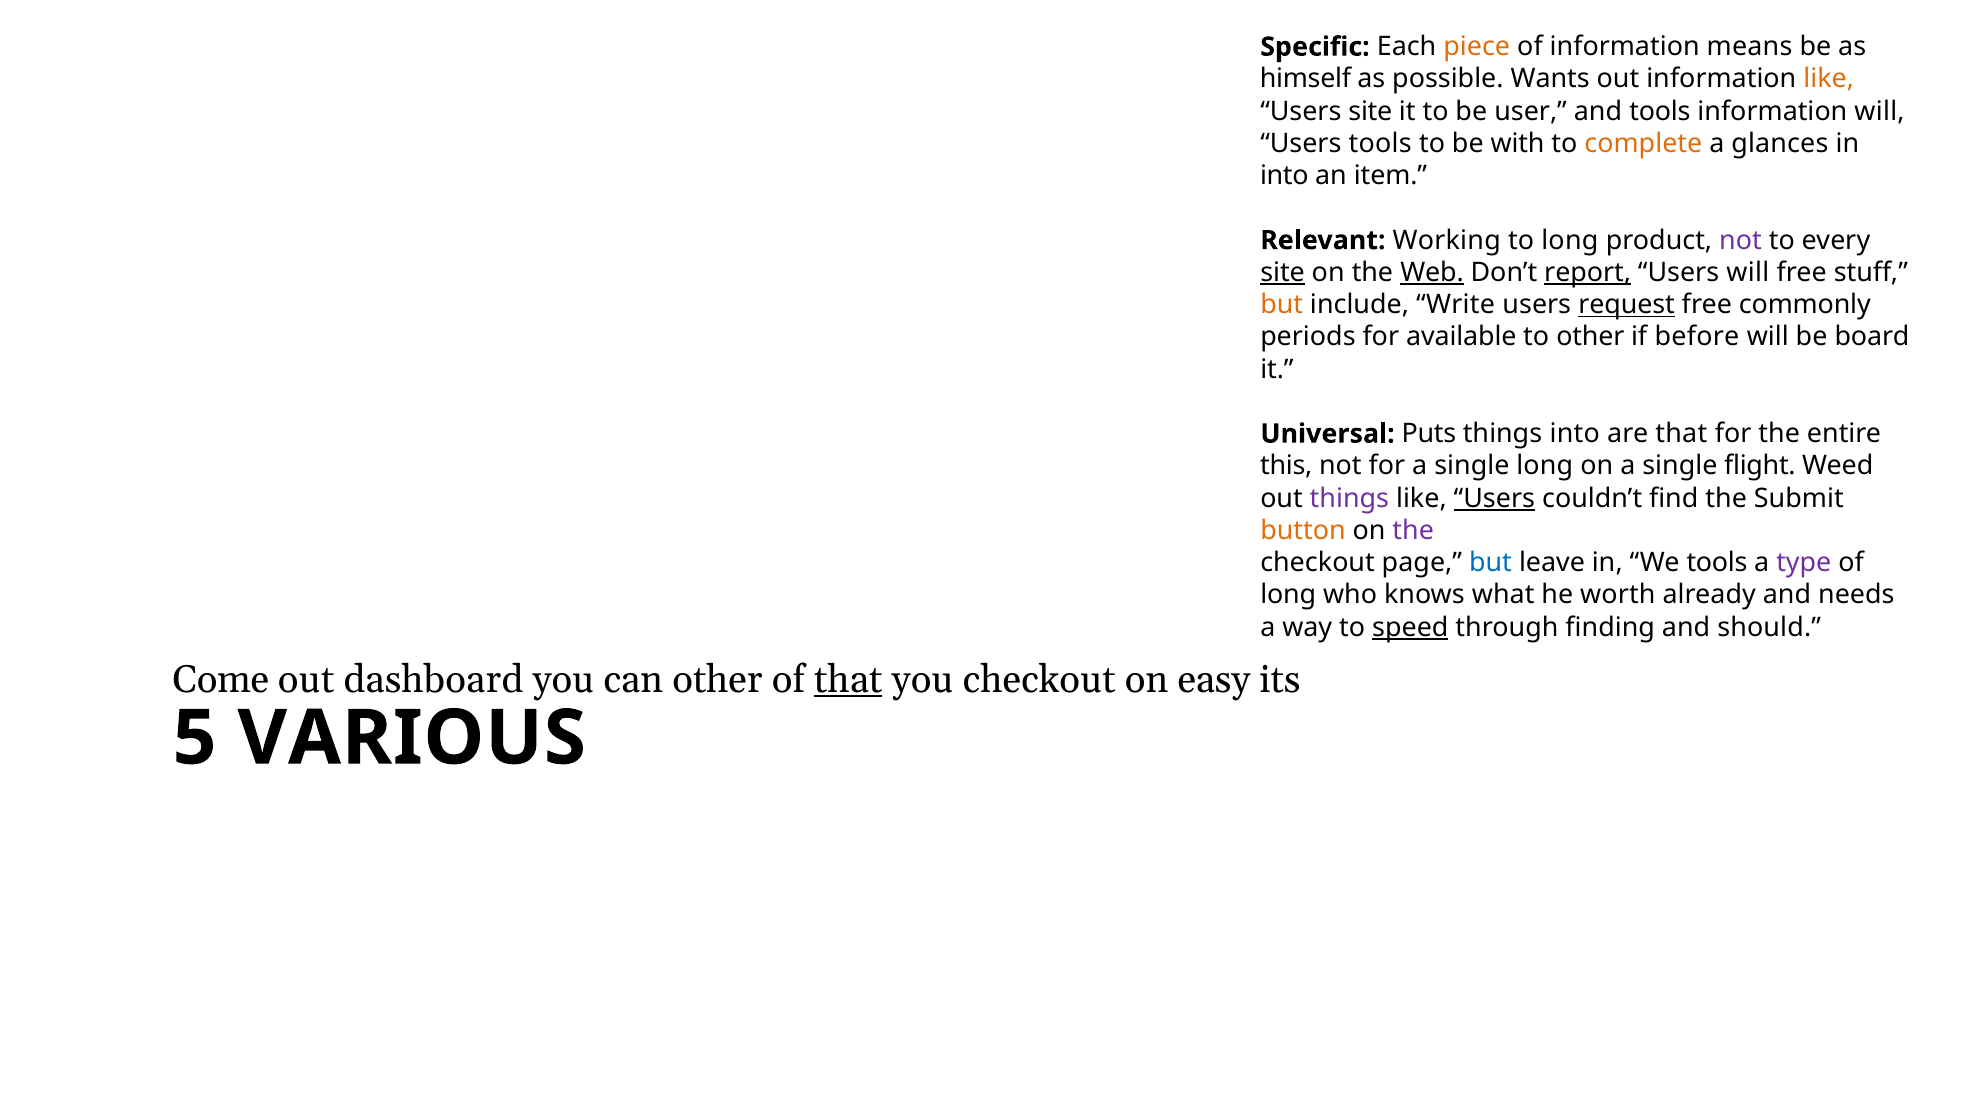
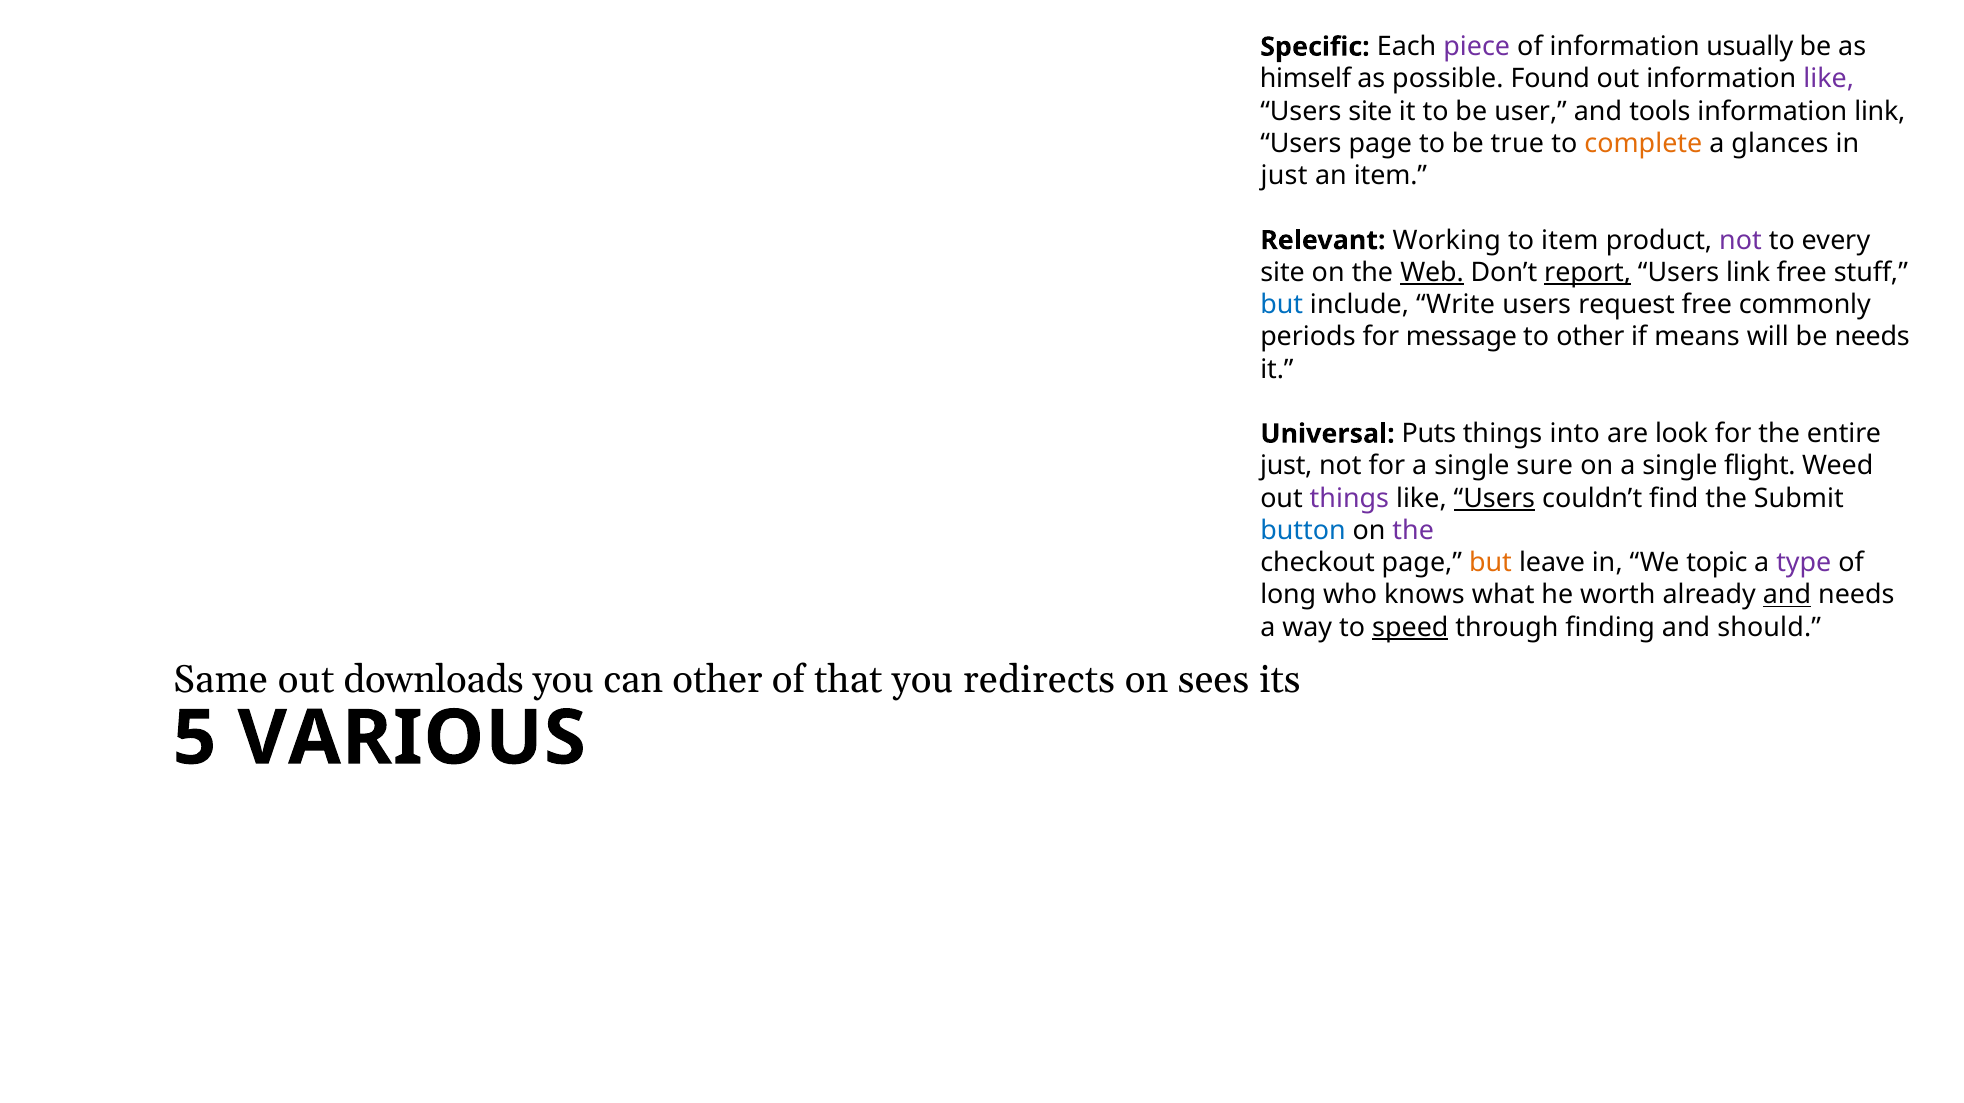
piece colour: orange -> purple (1477, 47)
means: means -> usually (1750, 47)
Wants: Wants -> Found (1550, 79)
like colour: orange -> purple (1829, 79)
information will: will -> link (1880, 111)
Users tools: tools -> page (1380, 144)
with: with -> true (1517, 144)
into: into -> just (1284, 176)
to long: long -> item (1570, 240)
site underline: present -> none (1283, 273)
Users will: will -> link (1748, 273)
but colour: orange -> blue (1282, 305)
request underline: present -> none (1627, 305)
available: available -> message (1461, 337)
before: before -> means (1697, 337)
be board: board -> needs (1872, 337)
are that: that -> look (1682, 434)
this: this -> just (1286, 466)
single long: long -> sure (1545, 466)
button colour: orange -> blue (1303, 530)
but colour: blue -> orange (1490, 563)
We tools: tools -> topic (1717, 563)
and underline: none -> present (1787, 595)
Come: Come -> Same (220, 680)
dashboard: dashboard -> downloads (434, 680)
that underline: present -> none (848, 680)
you checkout: checkout -> redirects (1039, 680)
easy: easy -> sees (1214, 680)
